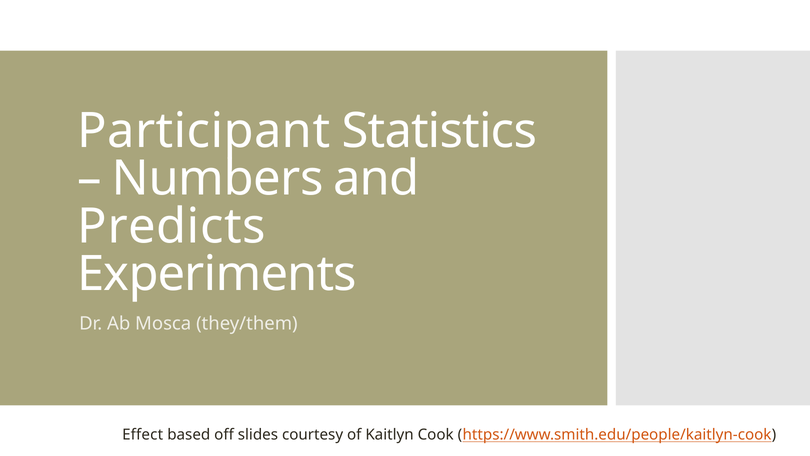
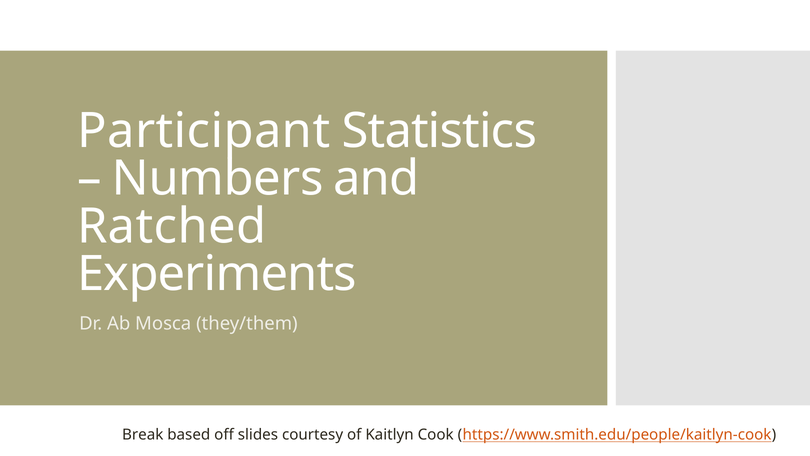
Predicts: Predicts -> Ratched (172, 226)
Effect: Effect -> Break (143, 434)
